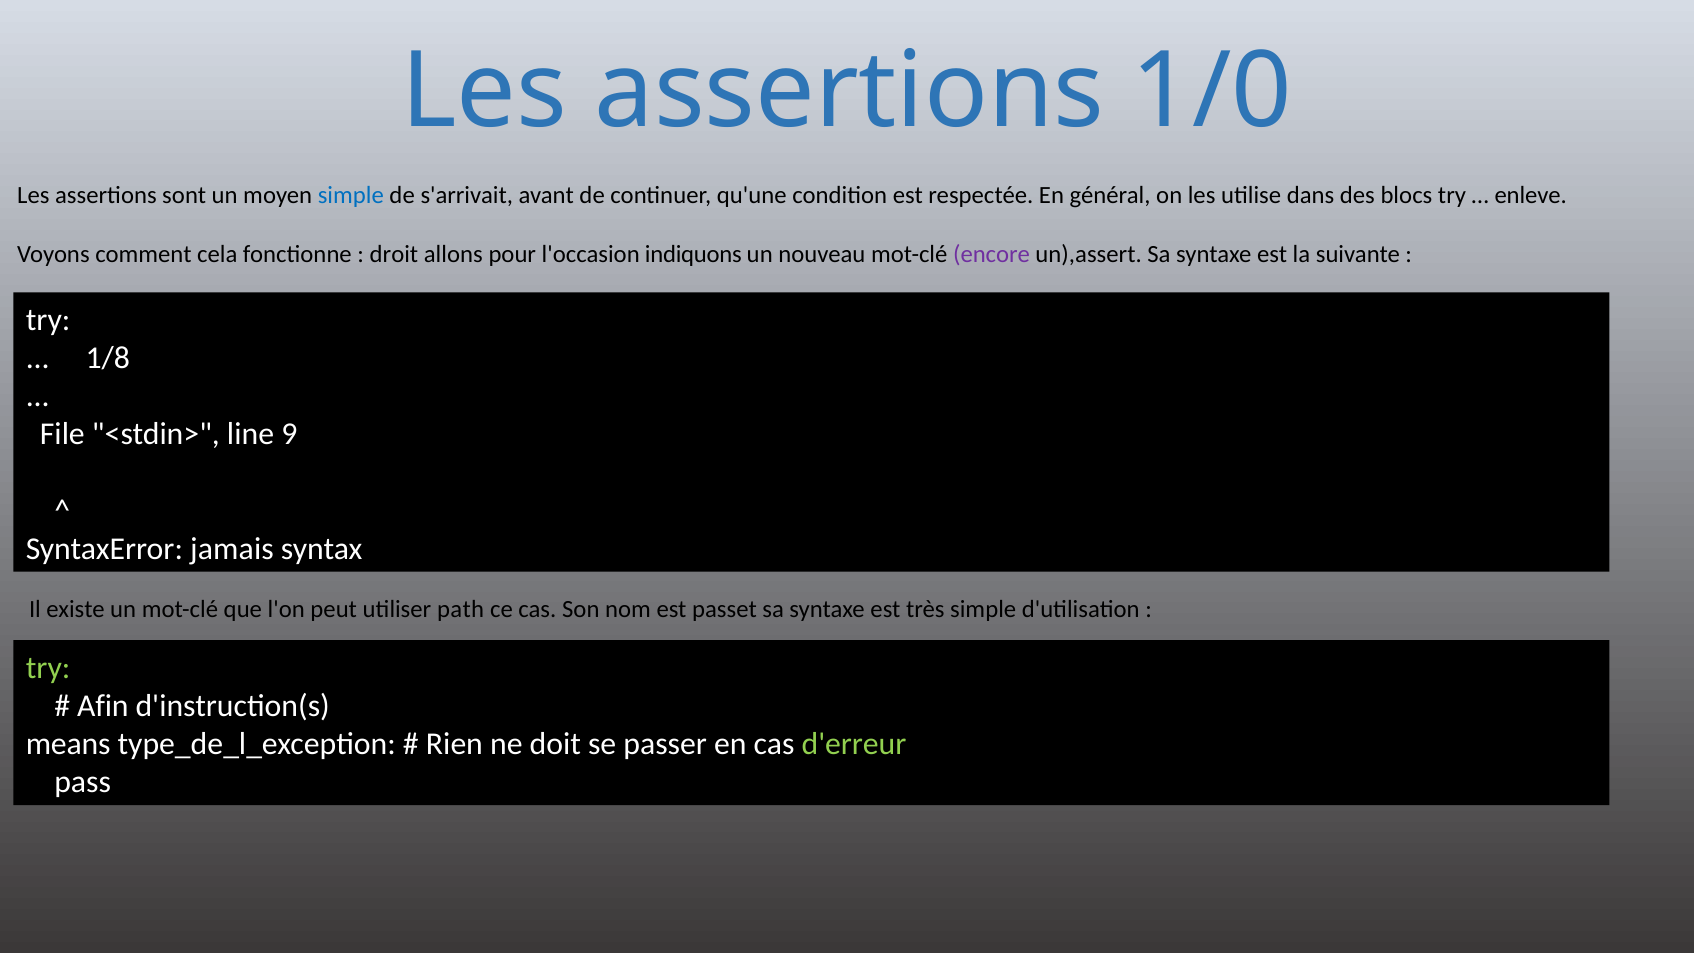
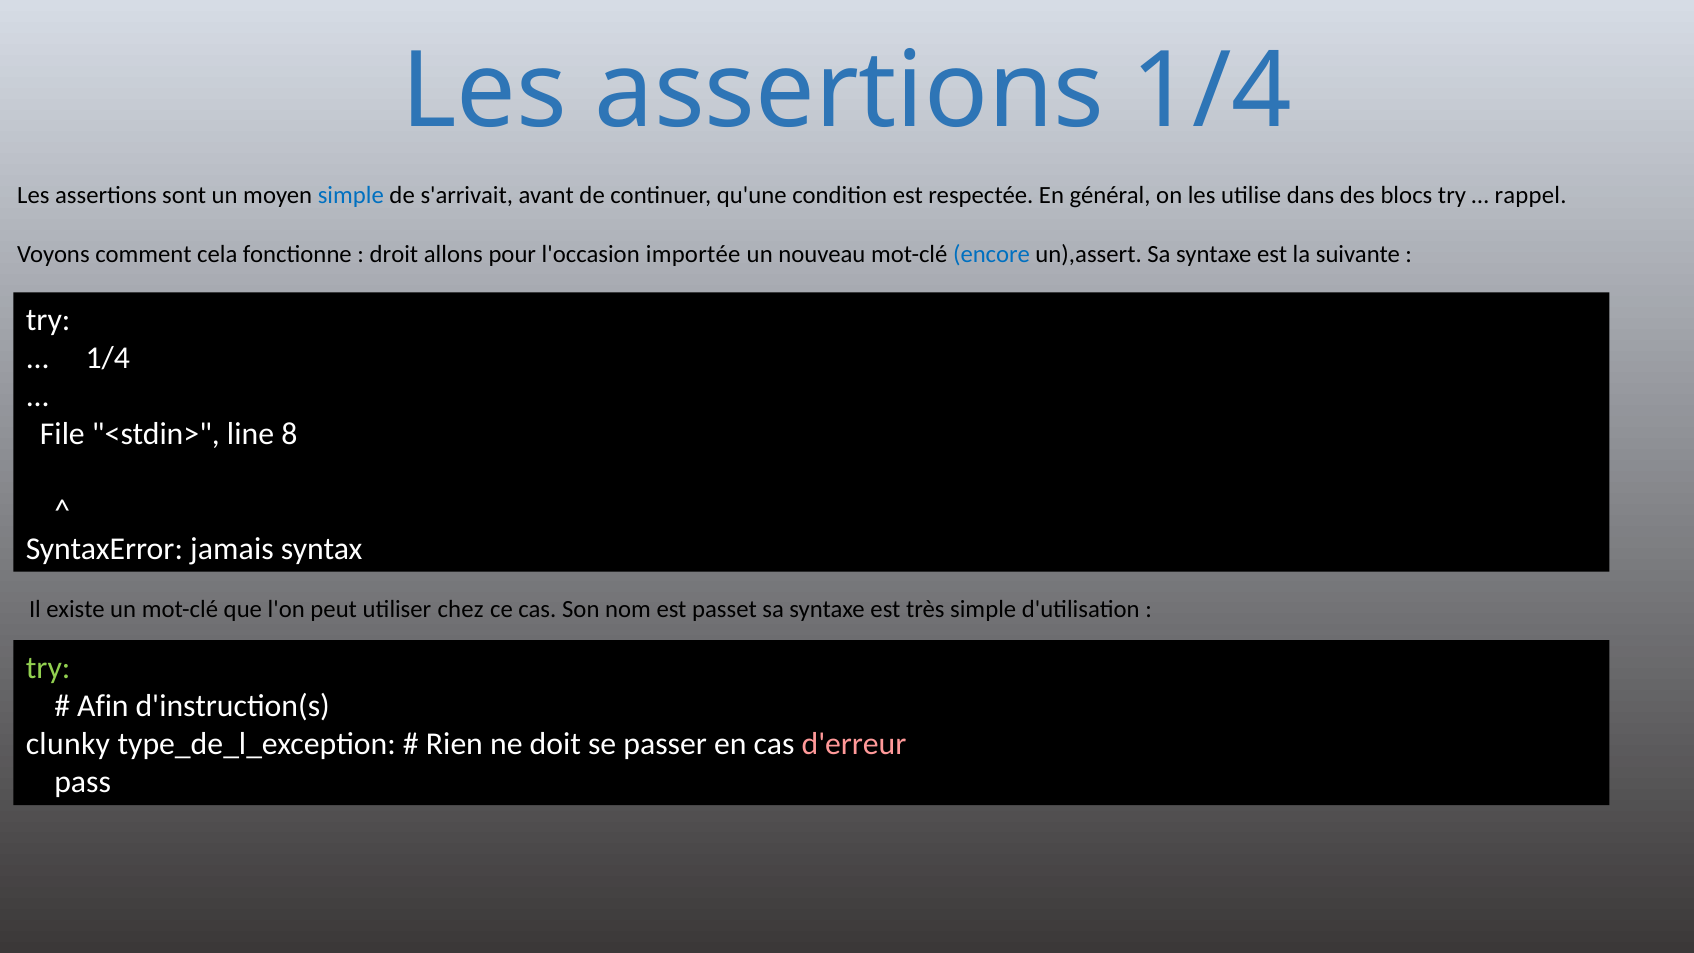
assertions 1/0: 1/0 -> 1/4 (1212, 91)
enleve: enleve -> rappel (1531, 195)
indiquons: indiquons -> importée (693, 254)
encore colour: purple -> blue (992, 254)
1/8: 1/8 -> 1/4 (108, 358)
9: 9 -> 8 (289, 434)
path: path -> chez (461, 609)
means: means -> clunky (68, 744)
d'erreur colour: light green -> pink (854, 744)
